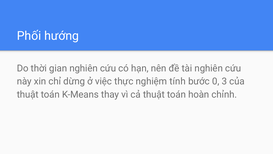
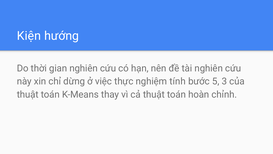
Phối: Phối -> Kiện (29, 36)
0: 0 -> 5 (216, 81)
